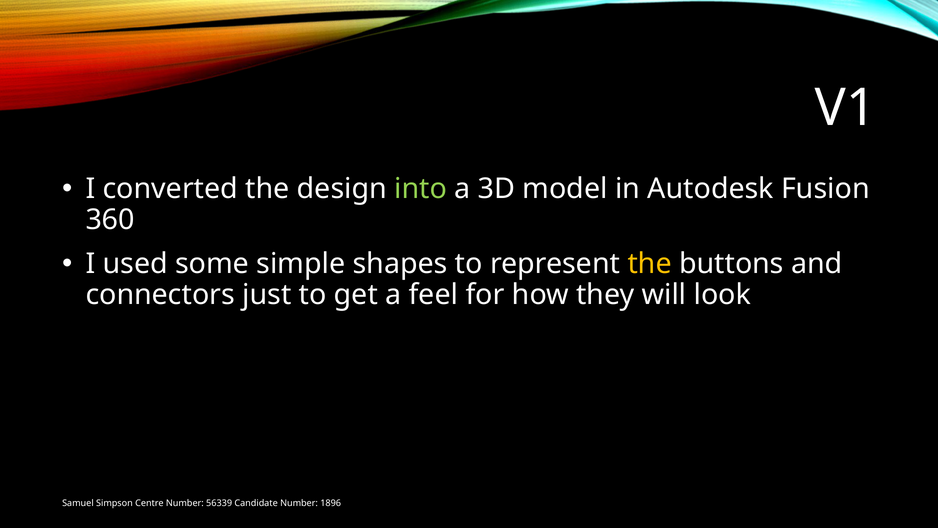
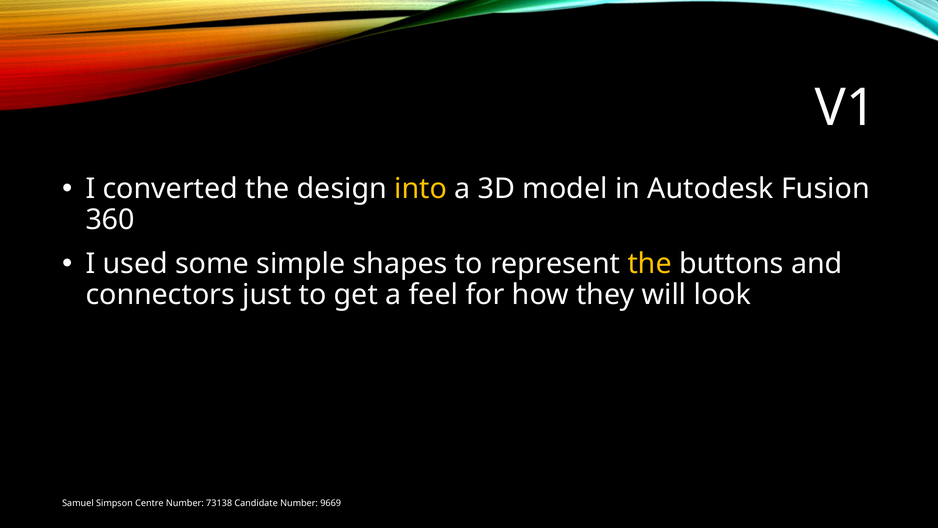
into colour: light green -> yellow (421, 189)
56339: 56339 -> 73138 (219, 503)
1896: 1896 -> 9669 (331, 503)
